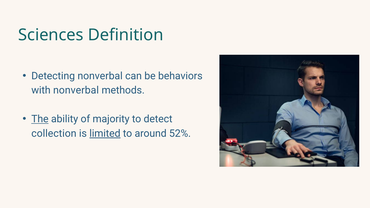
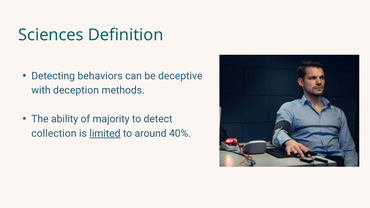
Detecting nonverbal: nonverbal -> behaviors (100, 76)
behaviors: behaviors -> deceptive (180, 76)
with nonverbal: nonverbal -> deception (76, 90)
The underline: present -> none (40, 119)
52%: 52% -> 40% (180, 134)
